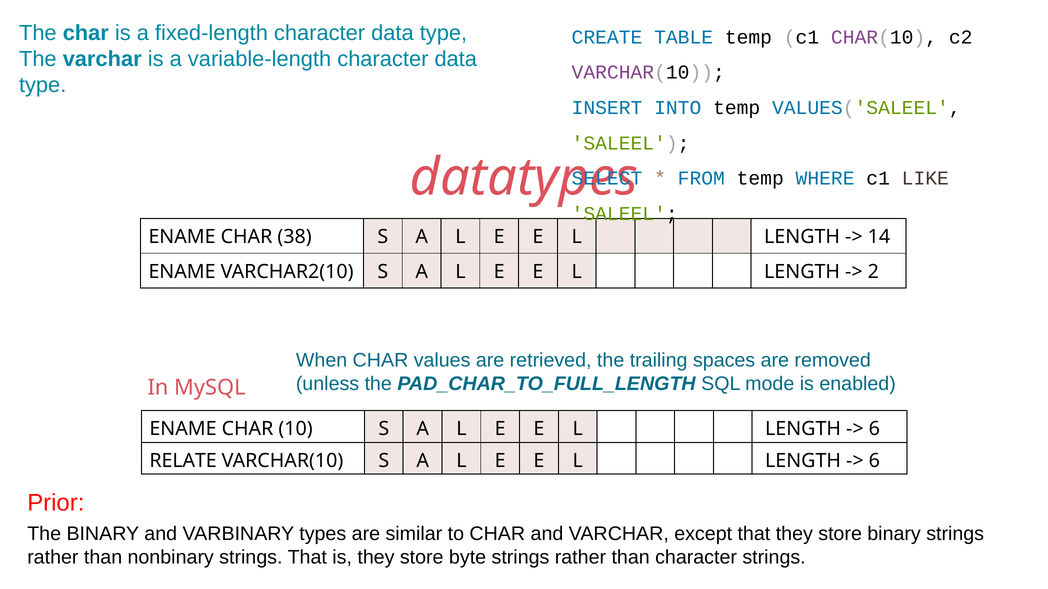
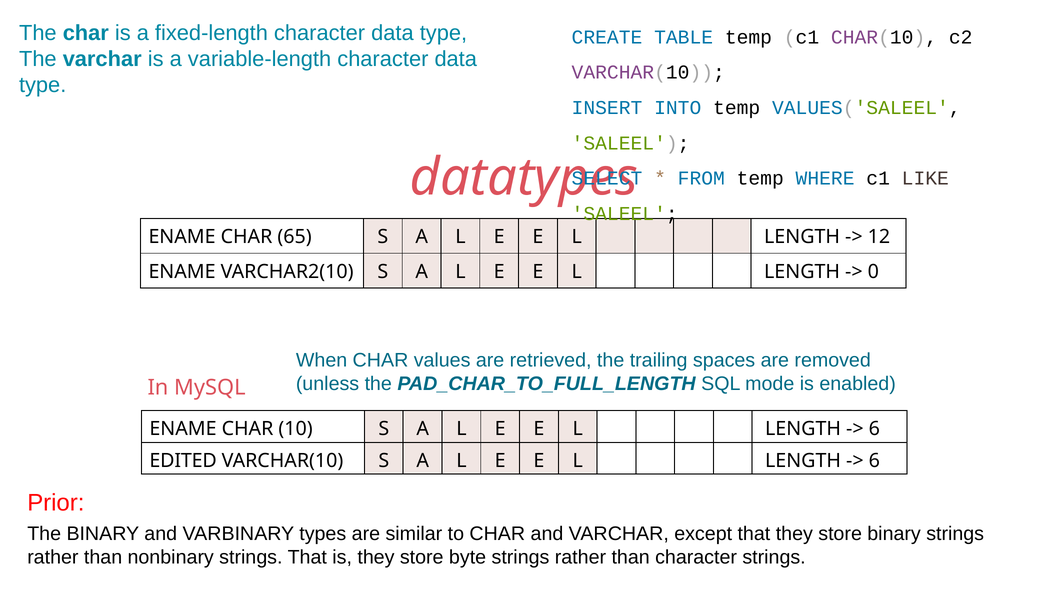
38: 38 -> 65 (295, 237)
14: 14 -> 12 (879, 237)
2: 2 -> 0 (873, 272)
RELATE: RELATE -> EDITED (183, 461)
